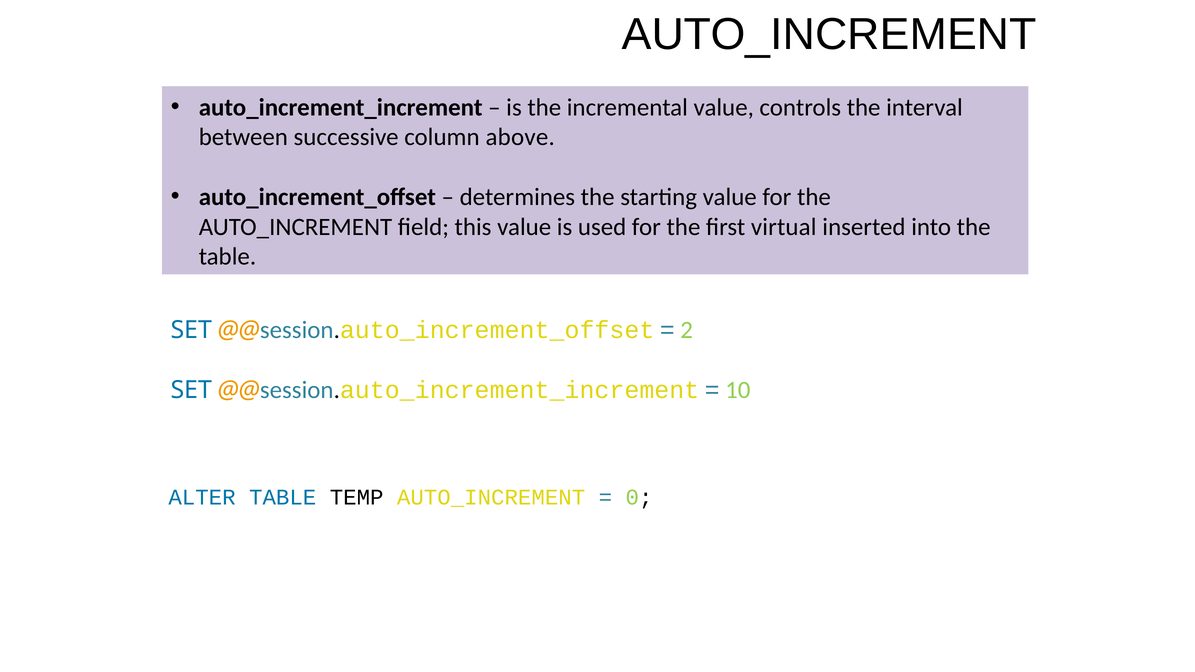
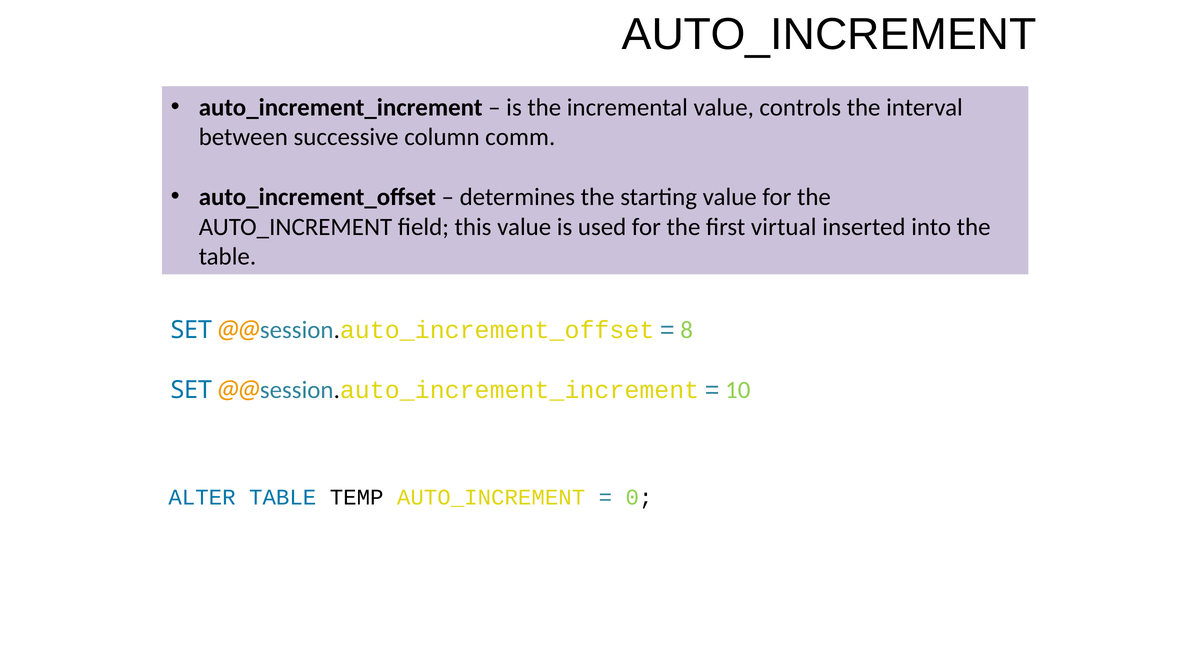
above: above -> comm (520, 137)
2: 2 -> 8 (687, 330)
